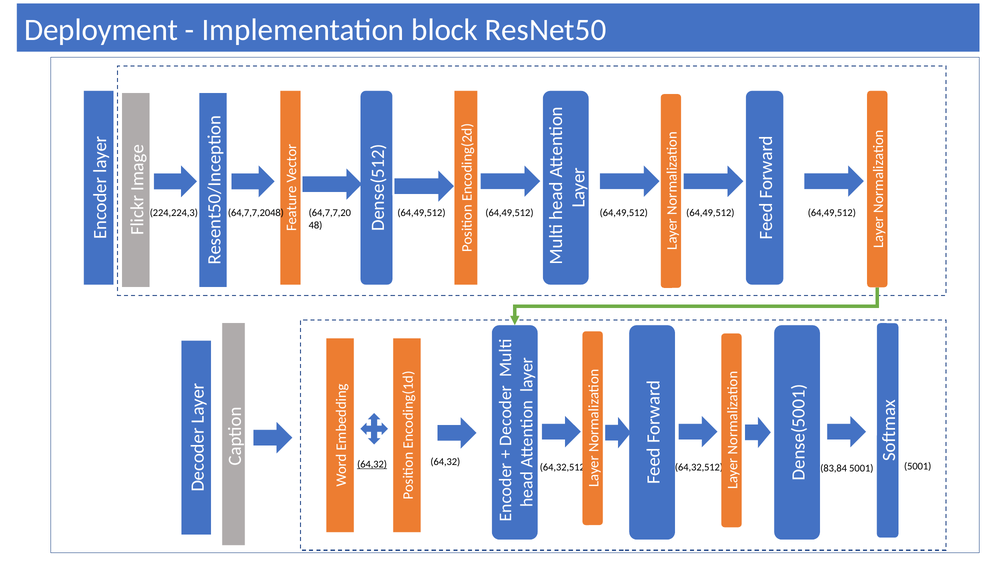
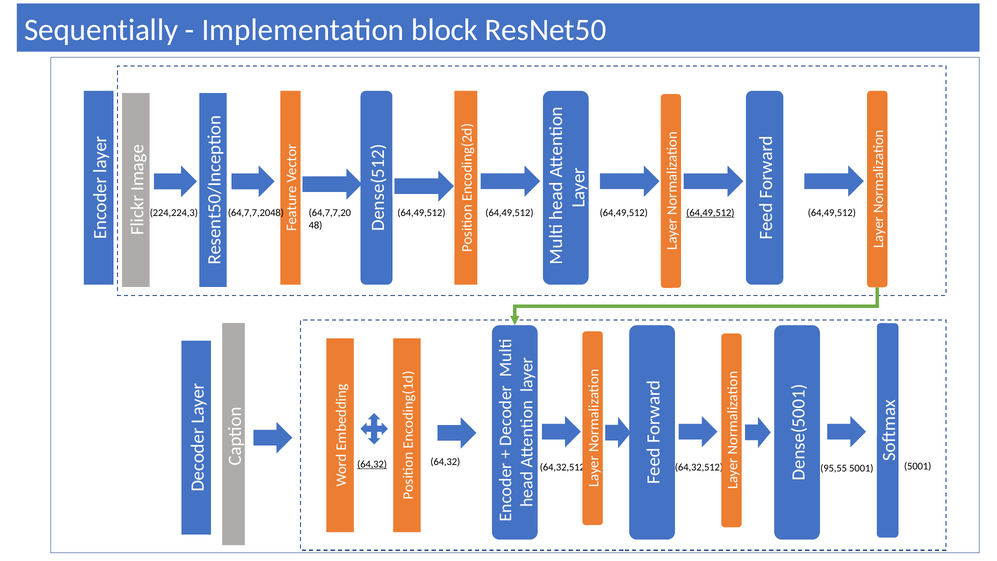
Deployment: Deployment -> Sequentially (101, 30)
64,49,512 underline: none -> present (710, 213)
83,84: 83,84 -> 95,55 (834, 468)
